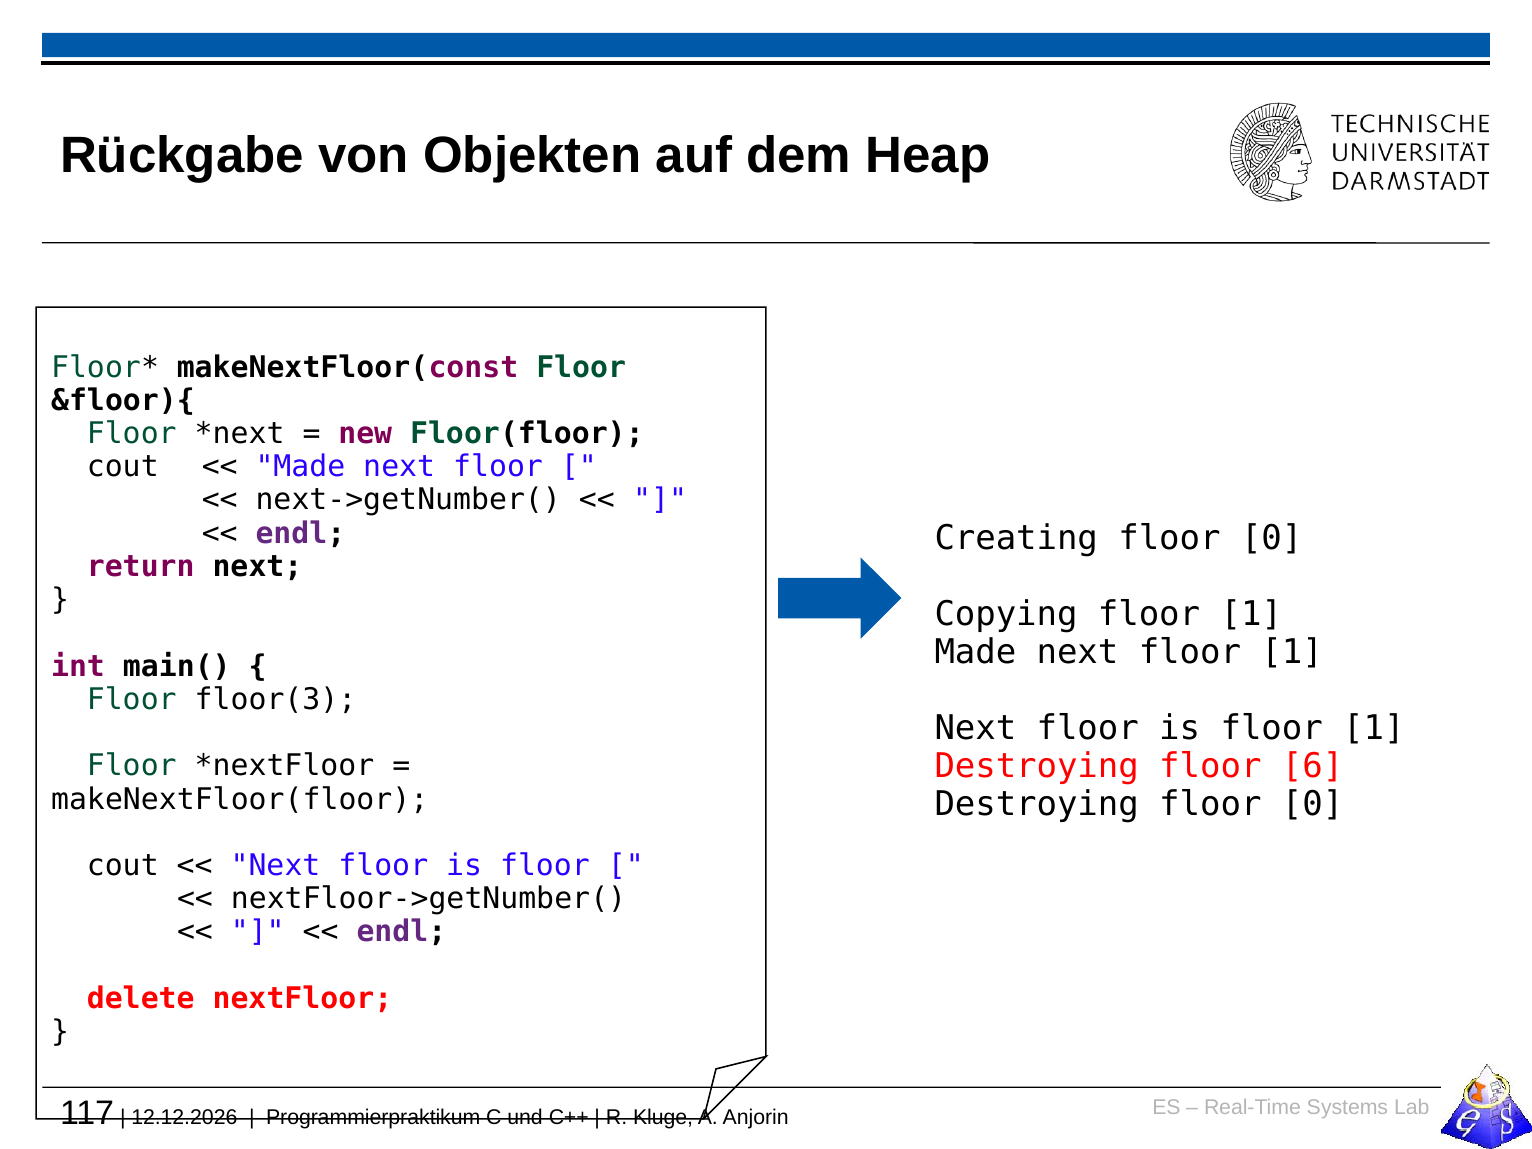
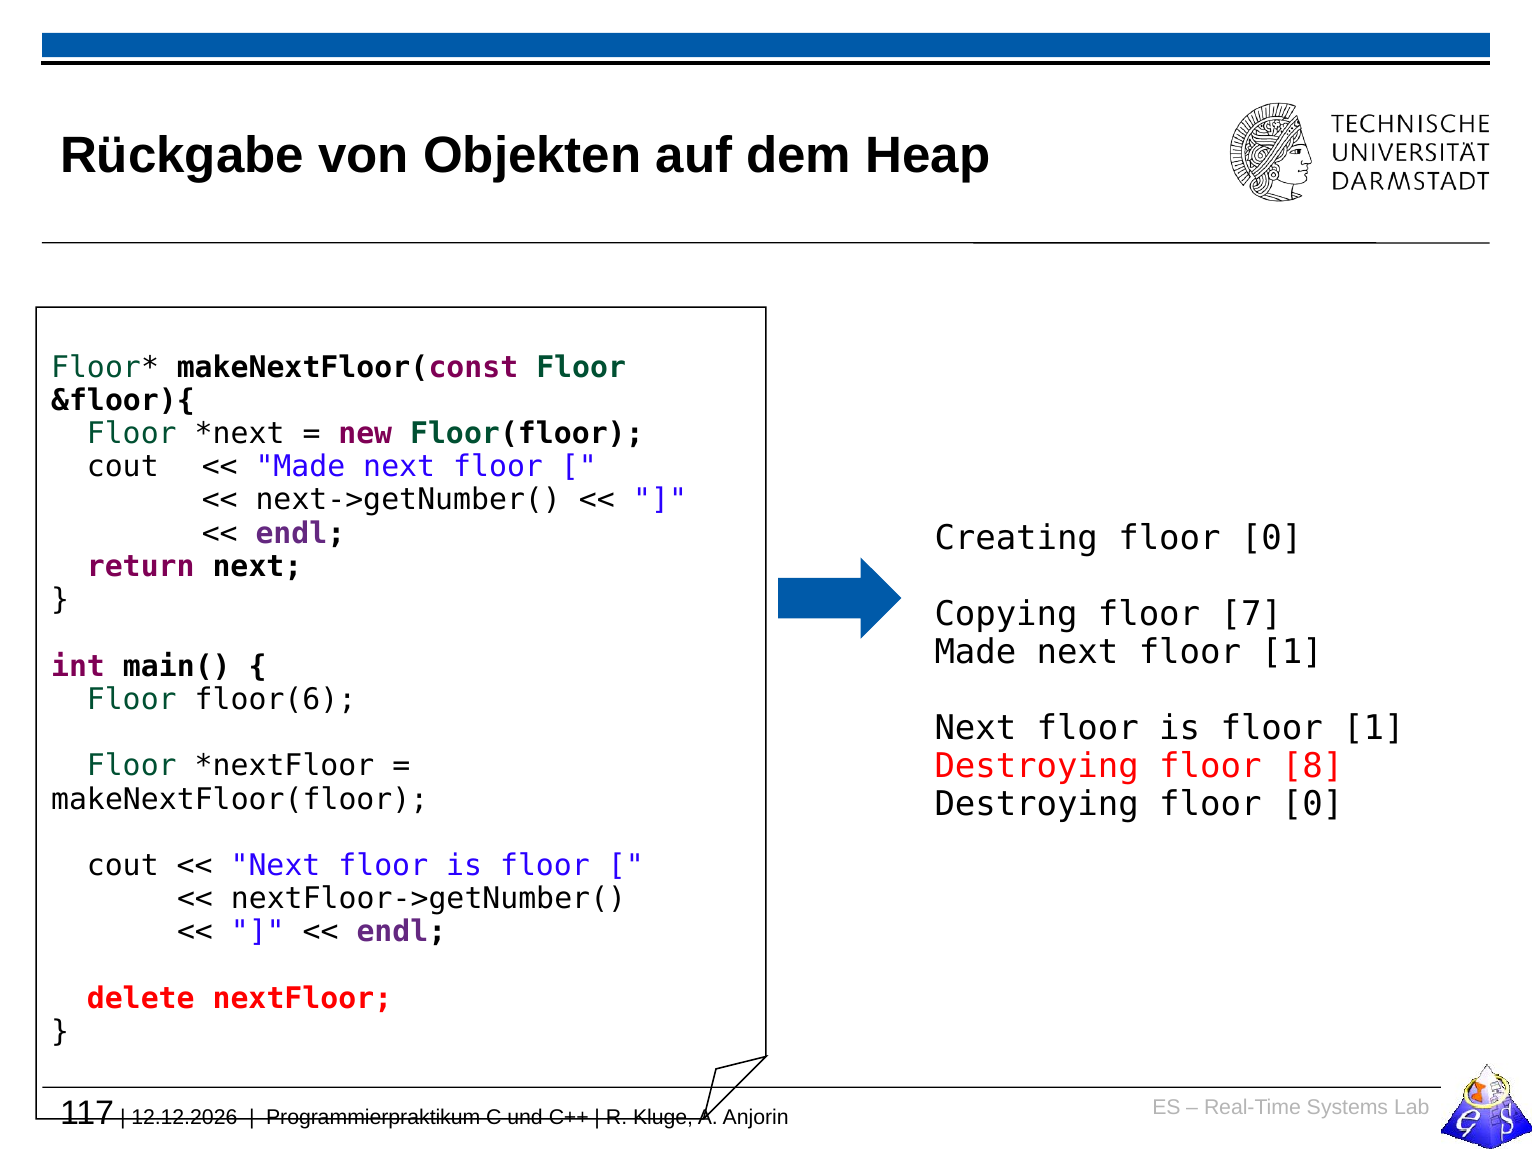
Copying floor 1: 1 -> 7 (1251, 615)
floor(3: floor(3 -> floor(6 (275, 700)
6: 6 -> 8 (1313, 767)
